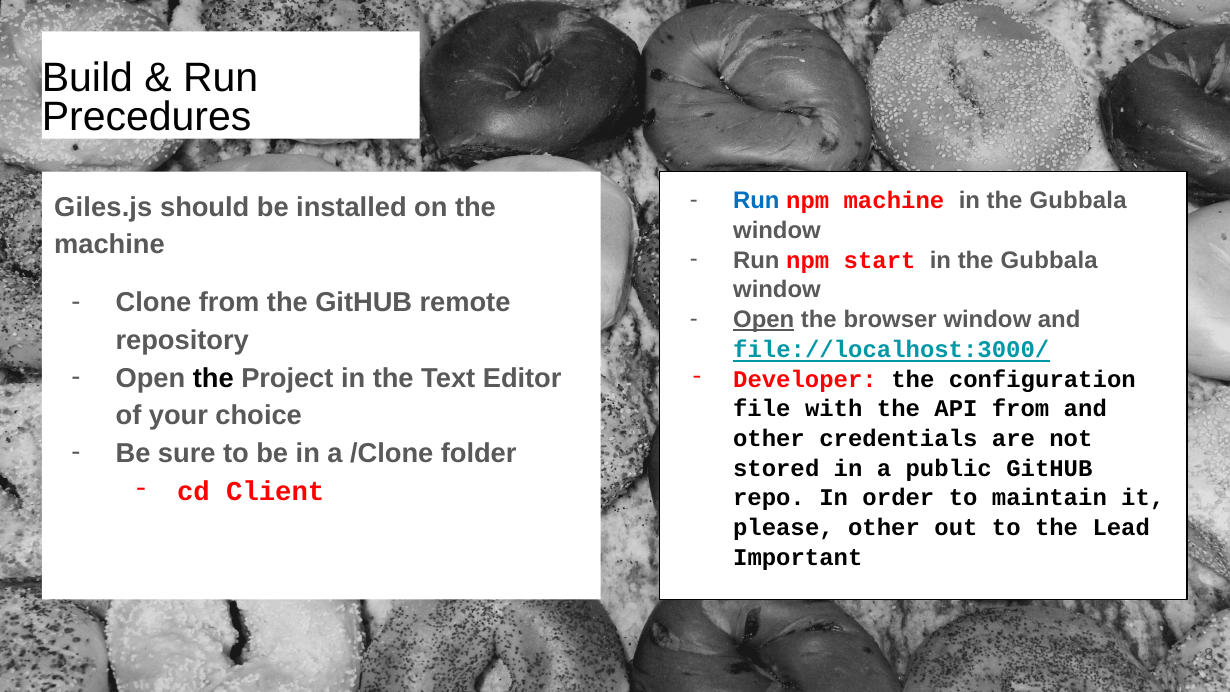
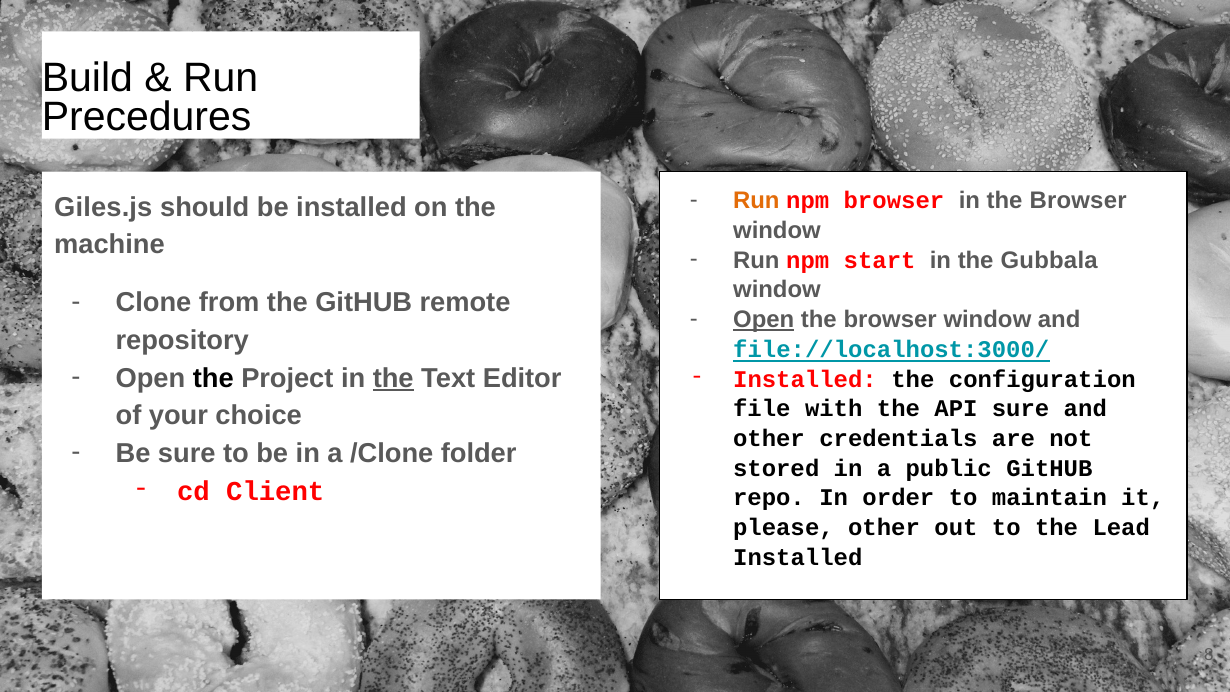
Run colour: blue -> orange (756, 201)
npm machine: machine -> browser (894, 201)
Gubbala: Gubbala -> Browser (1078, 201)
the underline: none -> present (393, 378)
Developer: Developer -> Installed (805, 379)
API from: from -> sure (1021, 409)
Important: Important -> Installed (798, 557)
